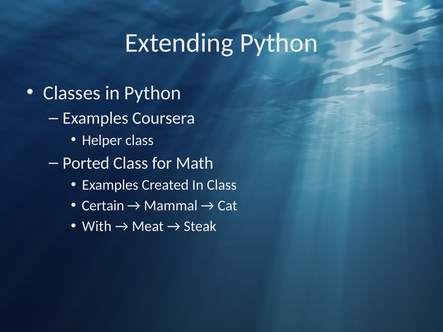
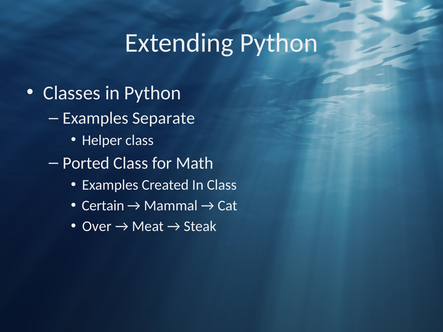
Coursera: Coursera -> Separate (164, 118)
With: With -> Over (97, 226)
